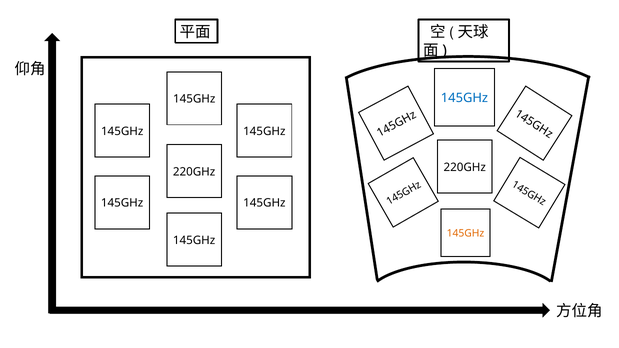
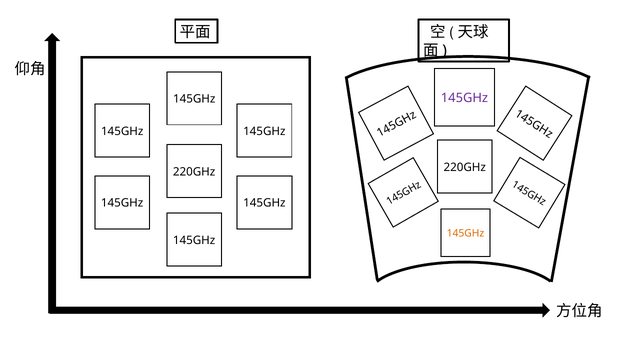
145GHz colour: blue -> purple (464, 98)
